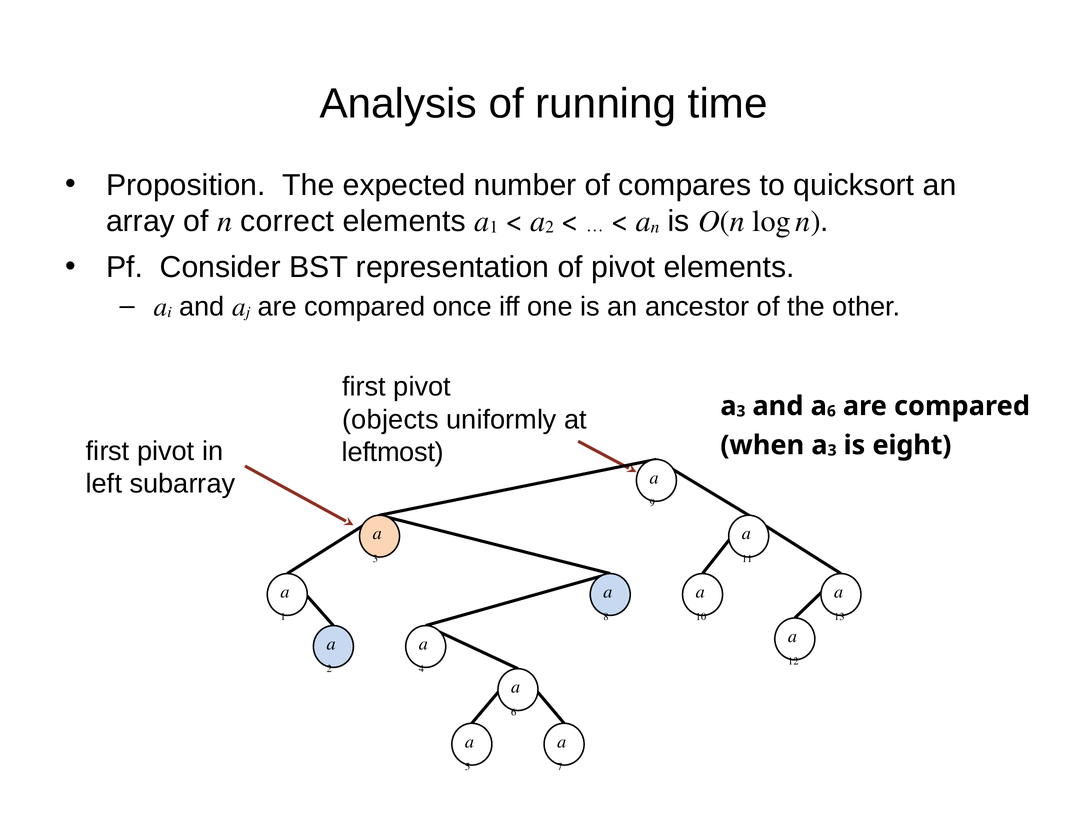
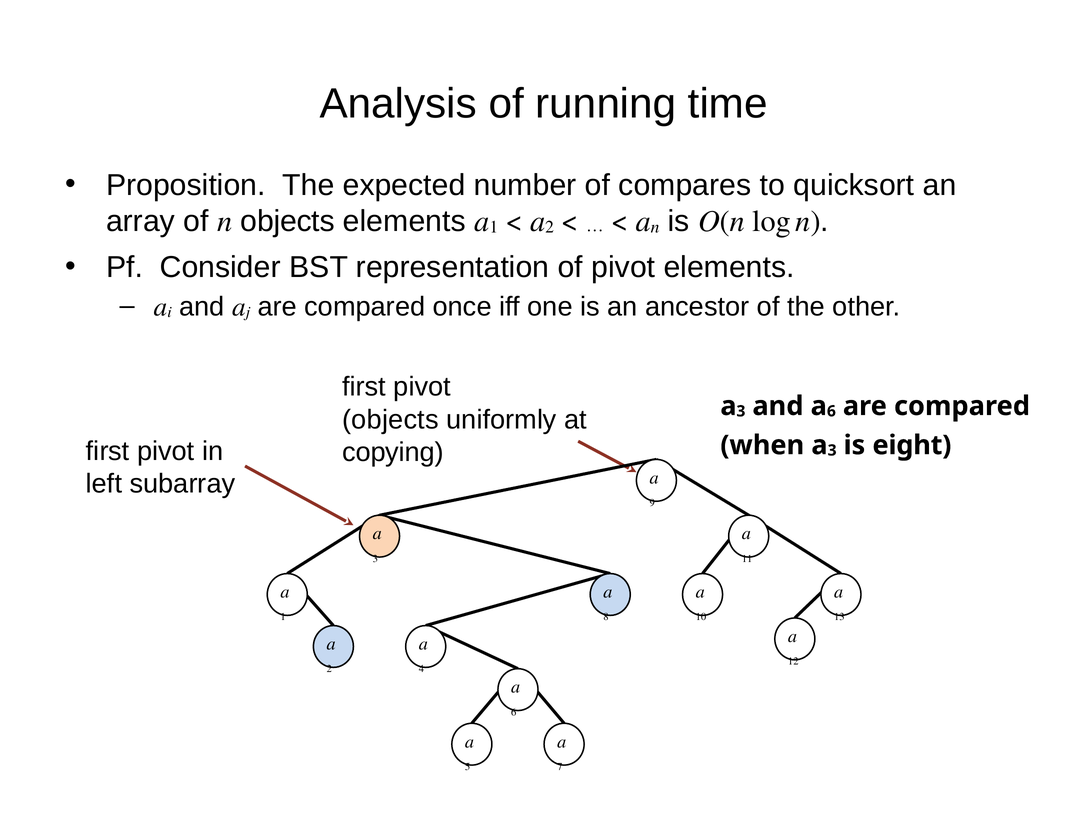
n correct: correct -> objects (288, 221)
leftmost: leftmost -> copying (393, 452)
